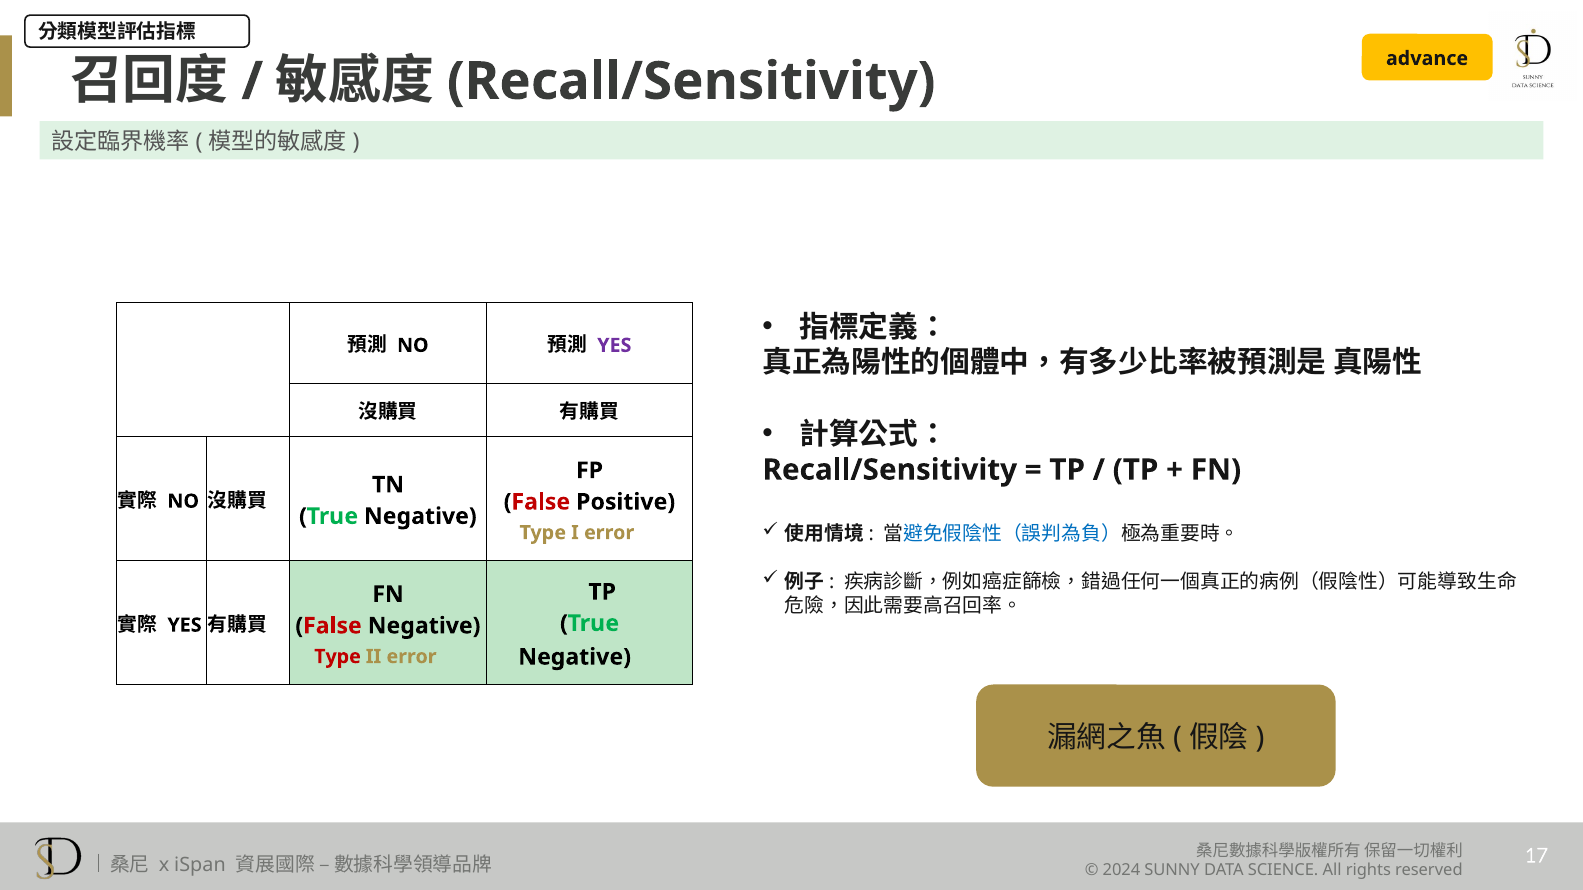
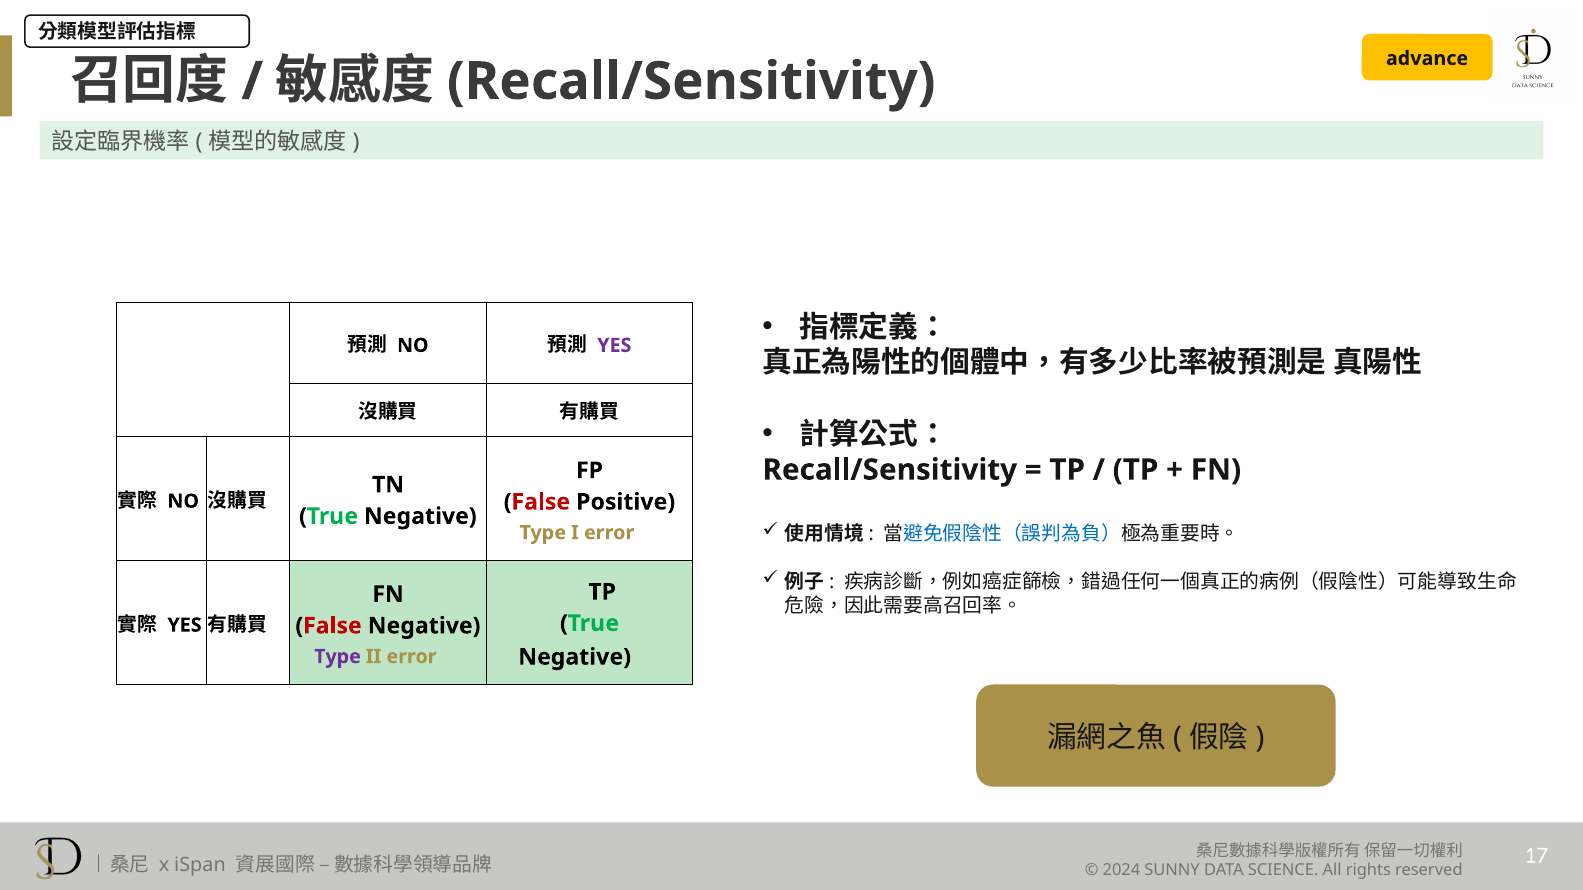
Type colour: red -> purple (338, 657)
